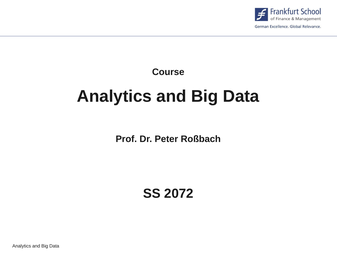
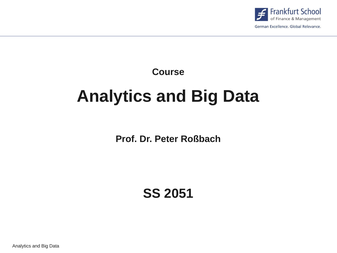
2072: 2072 -> 2051 (179, 193)
